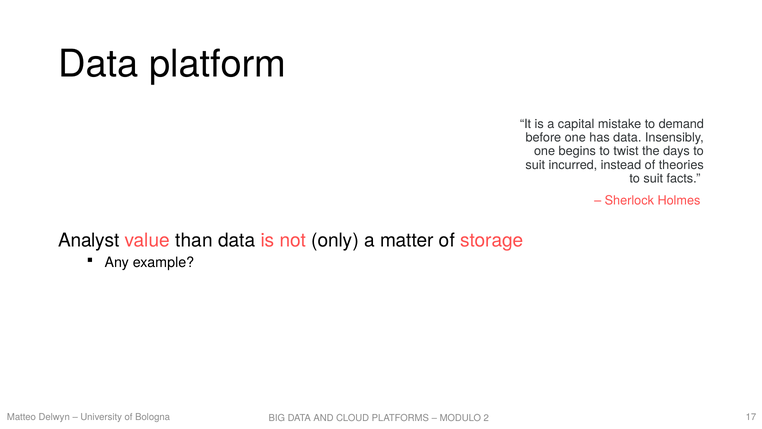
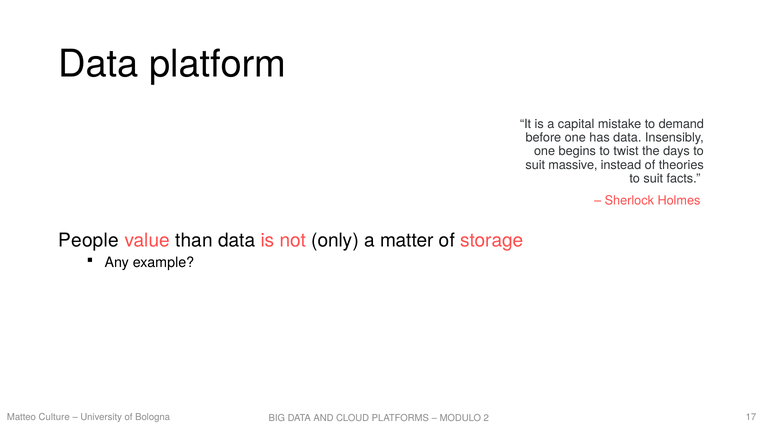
incurred: incurred -> massive (573, 165)
Analyst: Analyst -> People (89, 240)
Delwyn: Delwyn -> Culture (54, 417)
